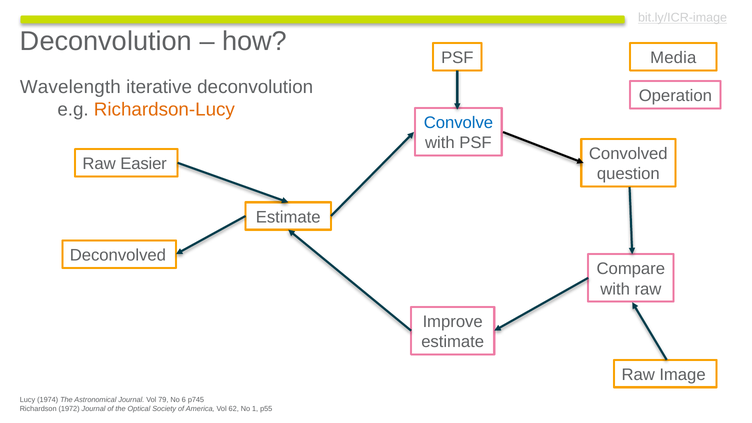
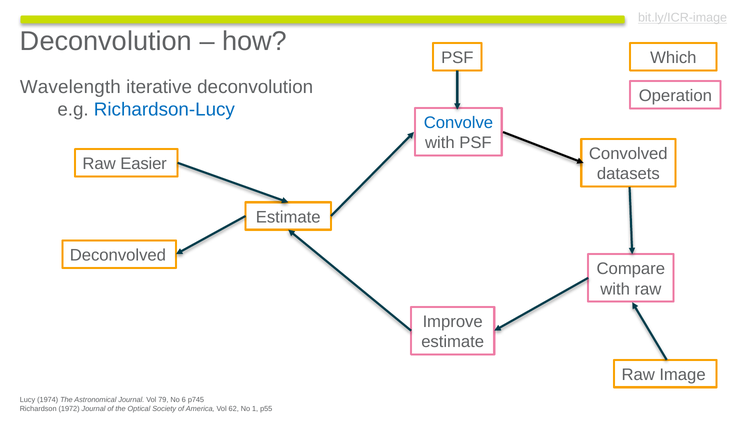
Media: Media -> Which (673, 58)
Richardson-Lucy colour: orange -> blue (164, 110)
question: question -> datasets (628, 174)
